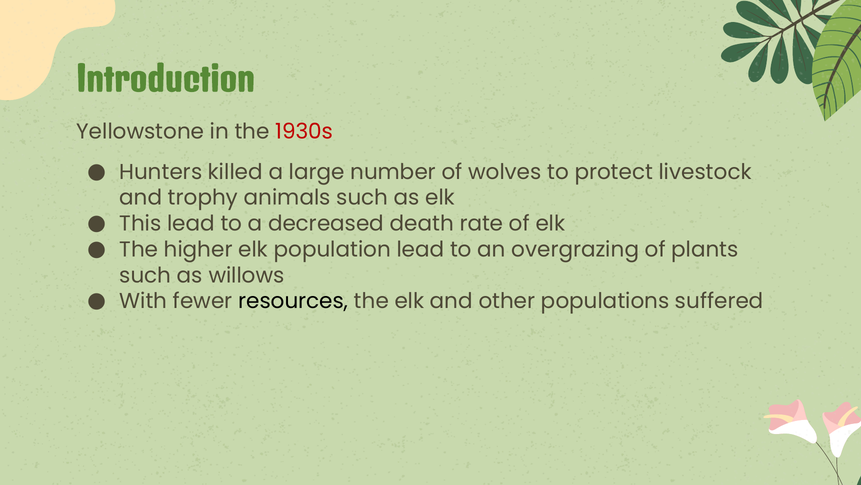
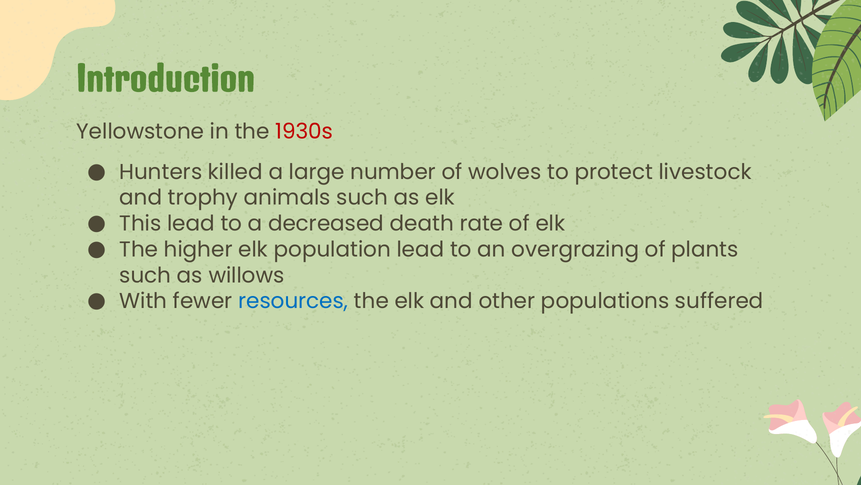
resources colour: black -> blue (293, 301)
